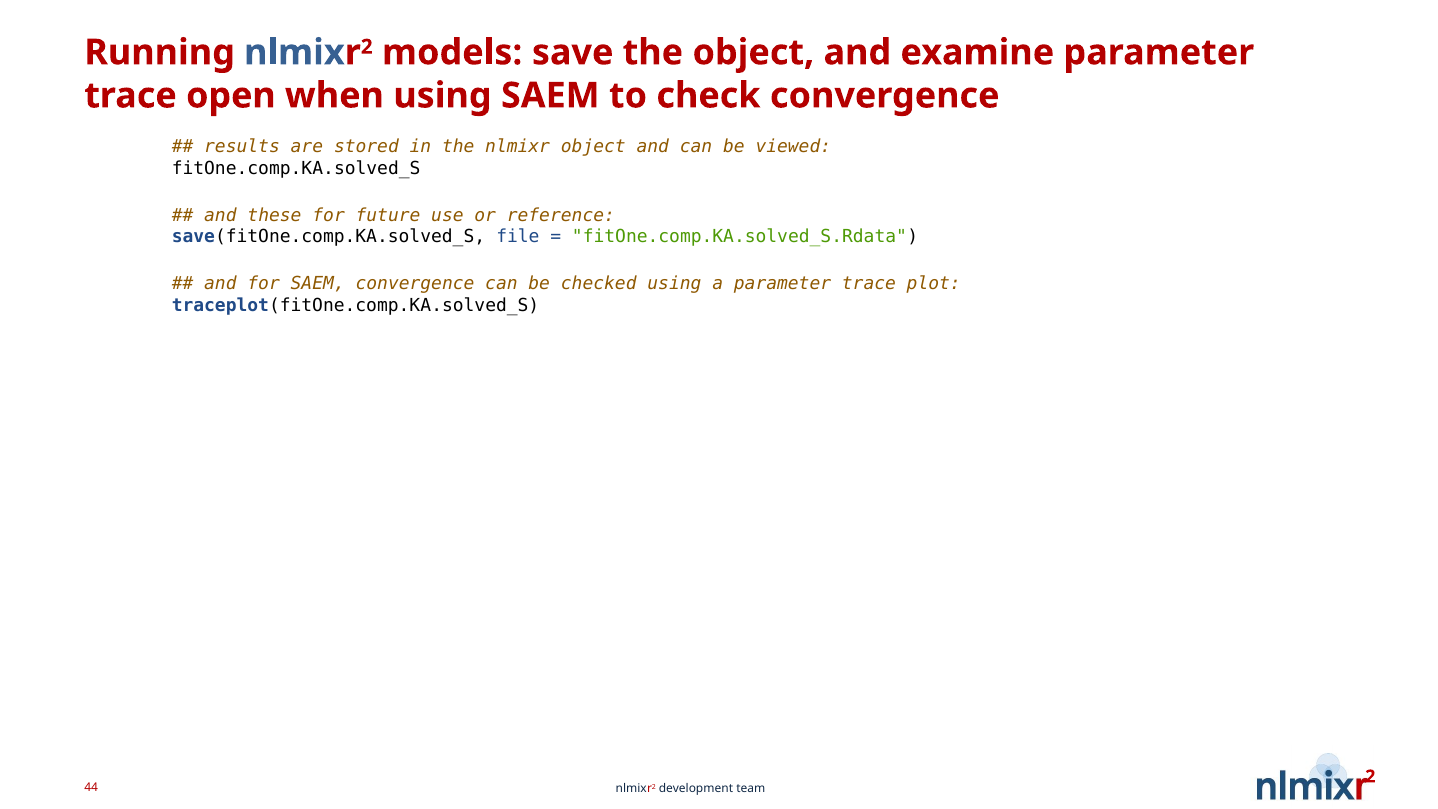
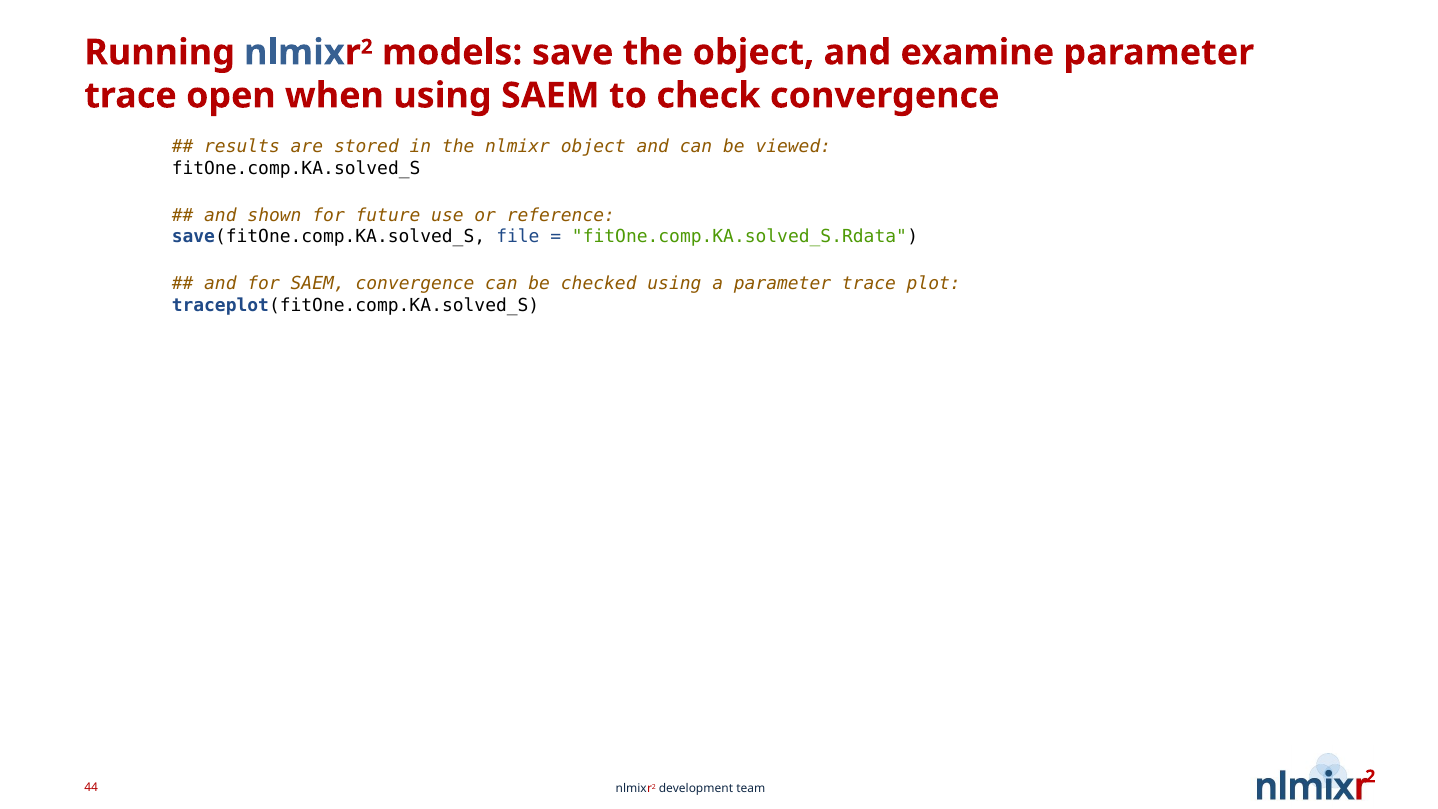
these: these -> shown (274, 215)
